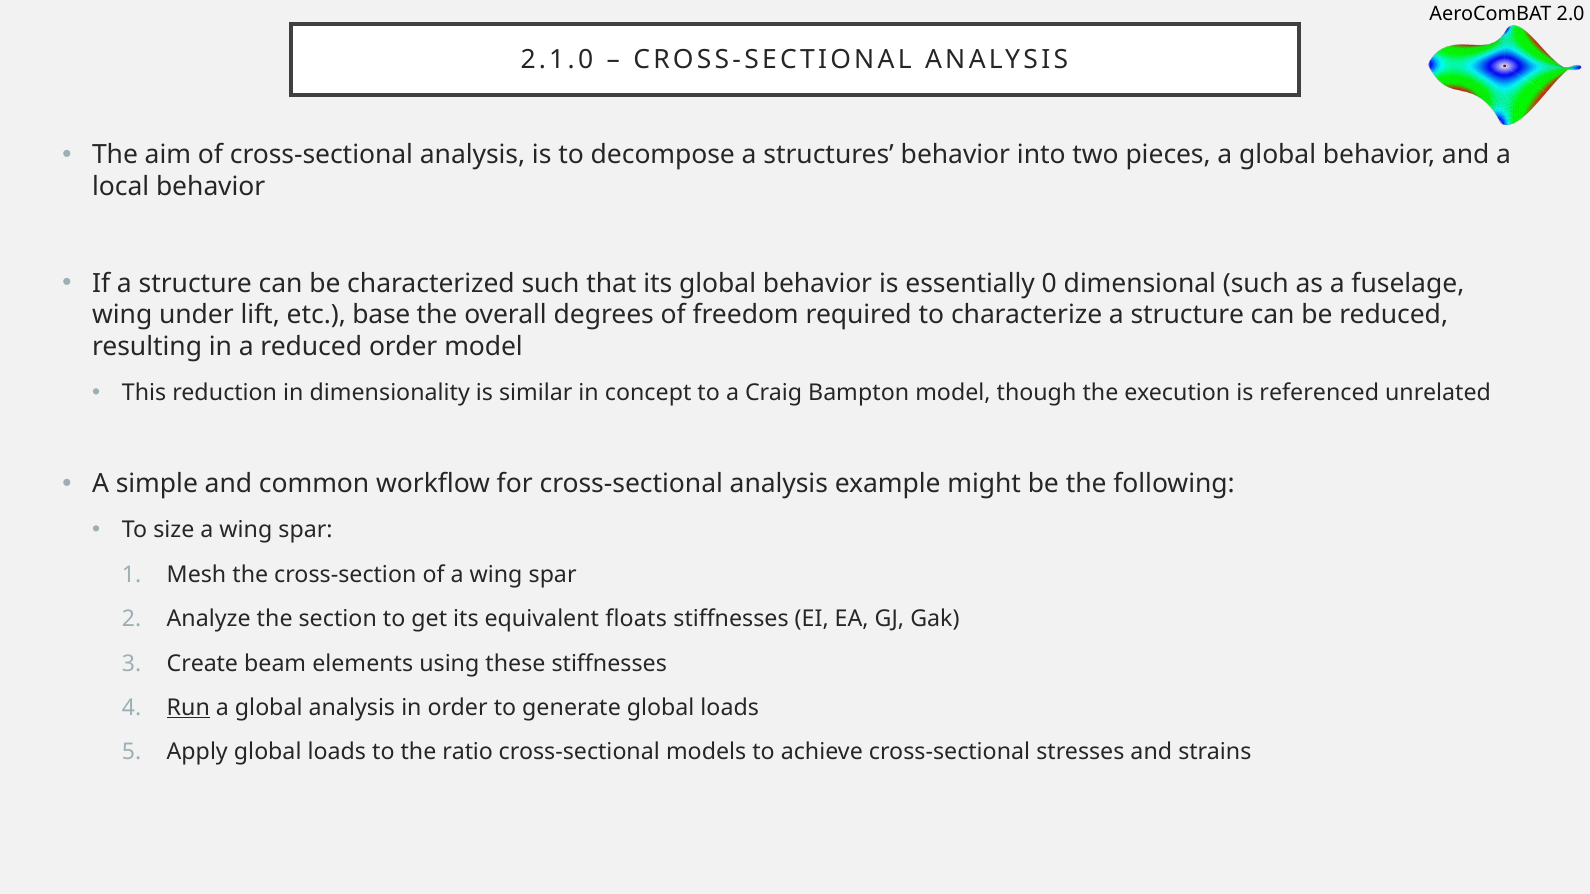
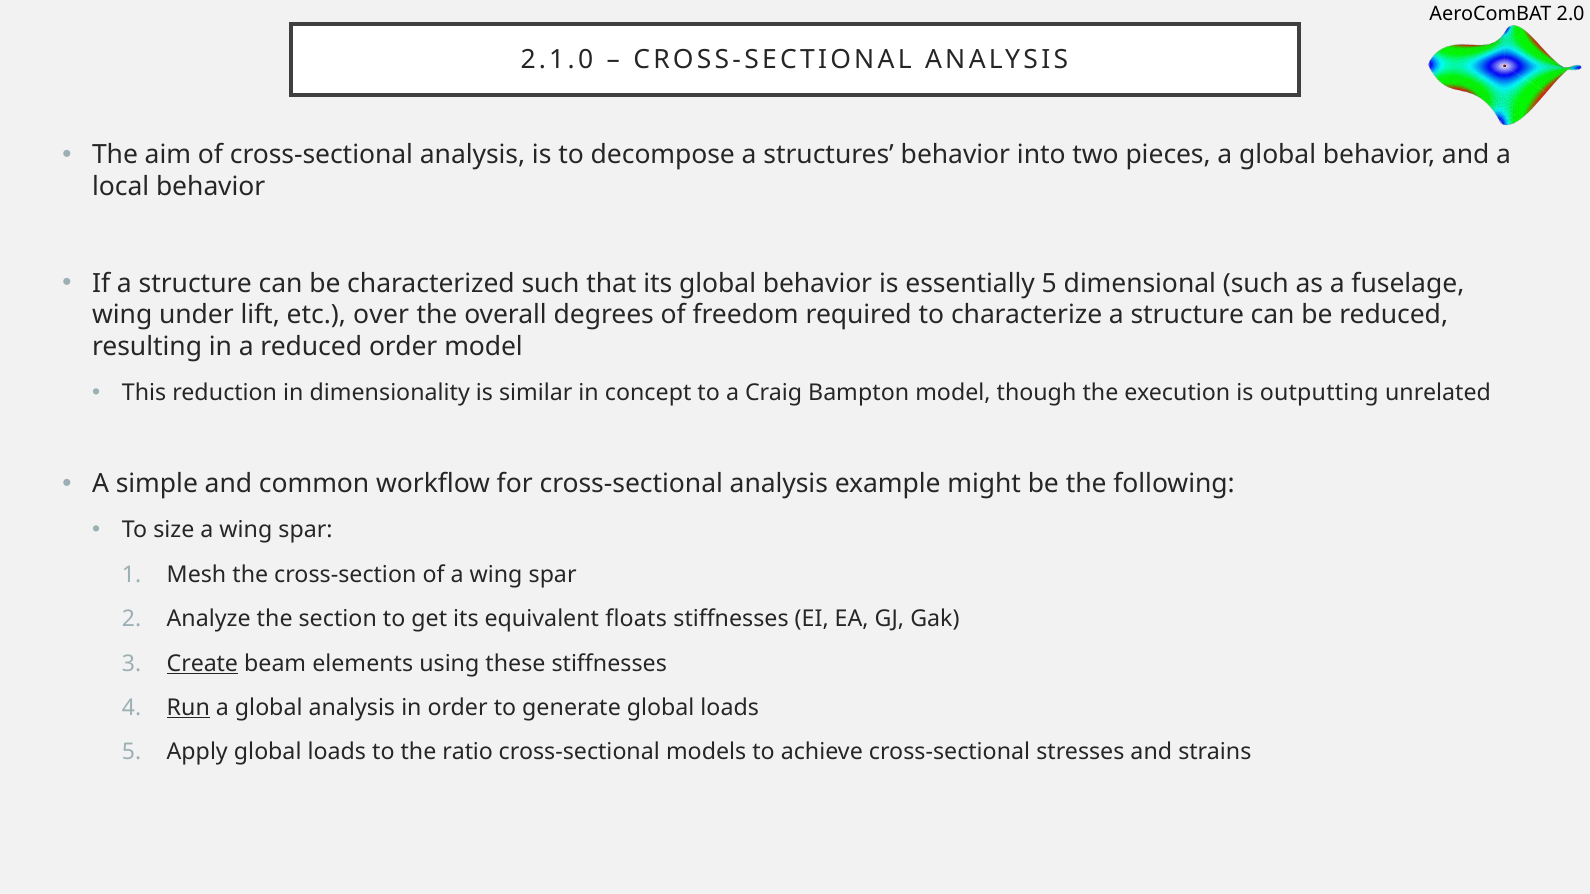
essentially 0: 0 -> 5 (1049, 284)
base: base -> over (381, 315)
referenced: referenced -> outputting (1319, 393)
Create underline: none -> present (202, 664)
